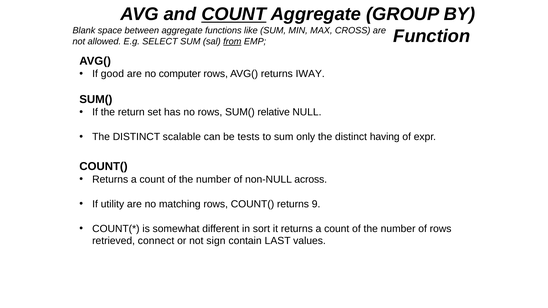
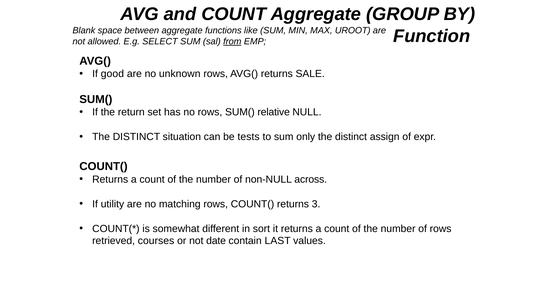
COUNT underline: present -> none (234, 14)
CROSS: CROSS -> UROOT (353, 31)
computer: computer -> unknown (180, 74)
IWAY: IWAY -> SALE (310, 74)
scalable: scalable -> situation (182, 137)
having: having -> assign (385, 137)
9: 9 -> 3 (316, 204)
connect: connect -> courses (156, 241)
sign: sign -> date (216, 241)
